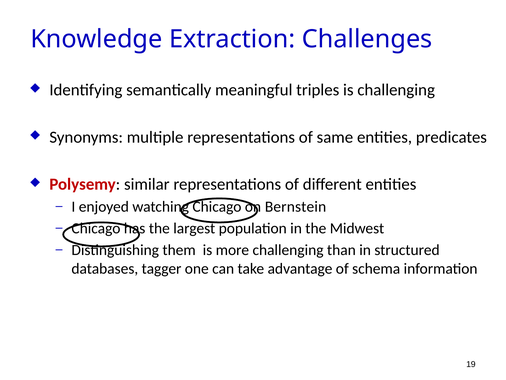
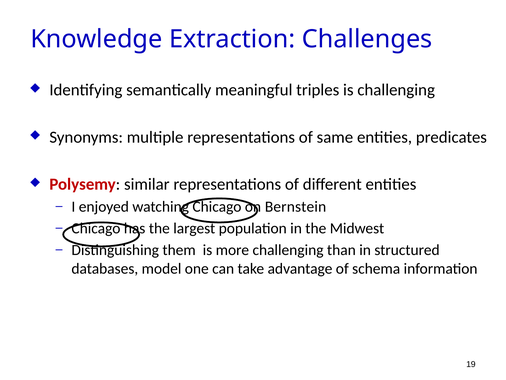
tagger: tagger -> model (162, 268)
